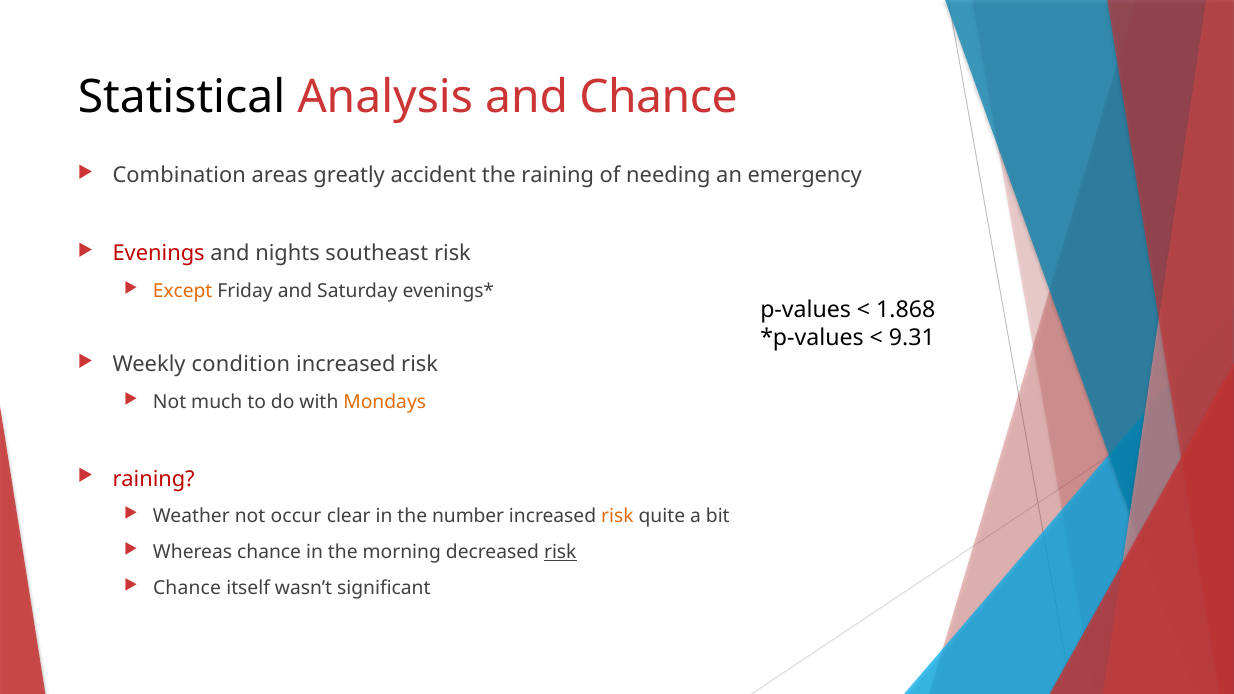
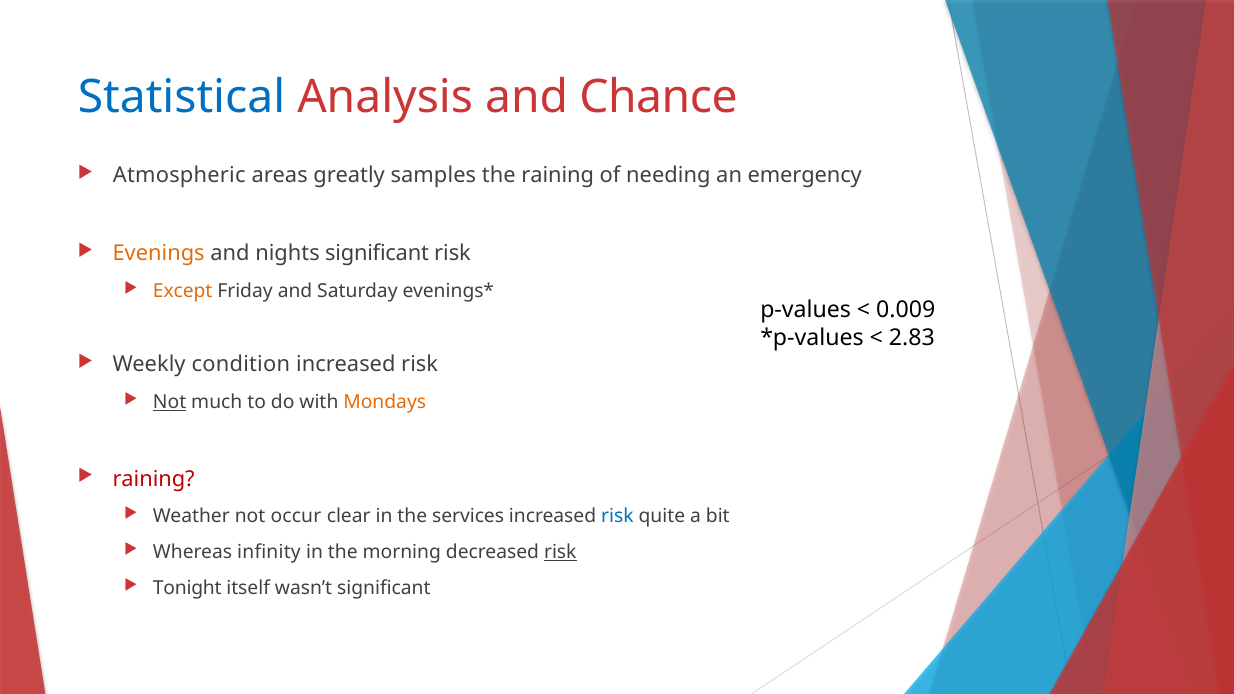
Statistical colour: black -> blue (182, 97)
Combination: Combination -> Atmospheric (179, 176)
accident: accident -> samples (433, 176)
Evenings colour: red -> orange (159, 254)
nights southeast: southeast -> significant (377, 254)
1.868: 1.868 -> 0.009 (906, 310)
9.31: 9.31 -> 2.83 (912, 338)
Not underline: none -> present (170, 402)
number: number -> services (468, 516)
risk colour: orange -> blue (617, 516)
Whereas chance: chance -> infinity (269, 552)
Chance: Chance -> Tonight (187, 588)
